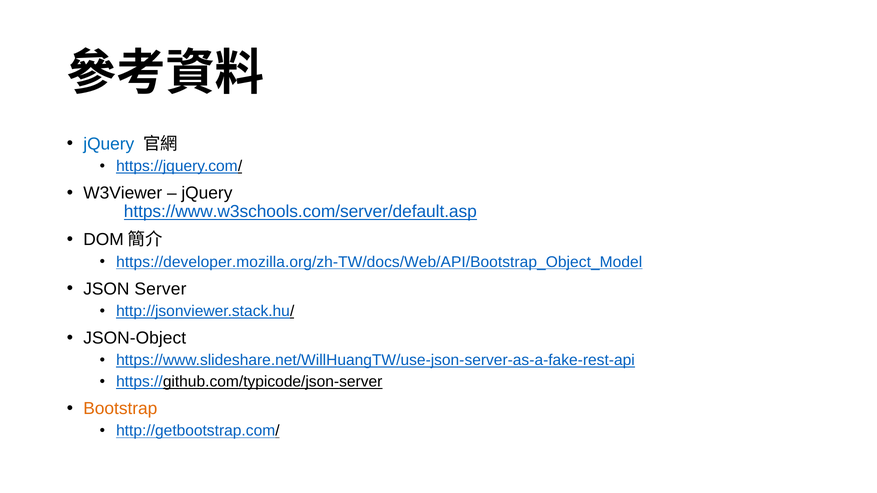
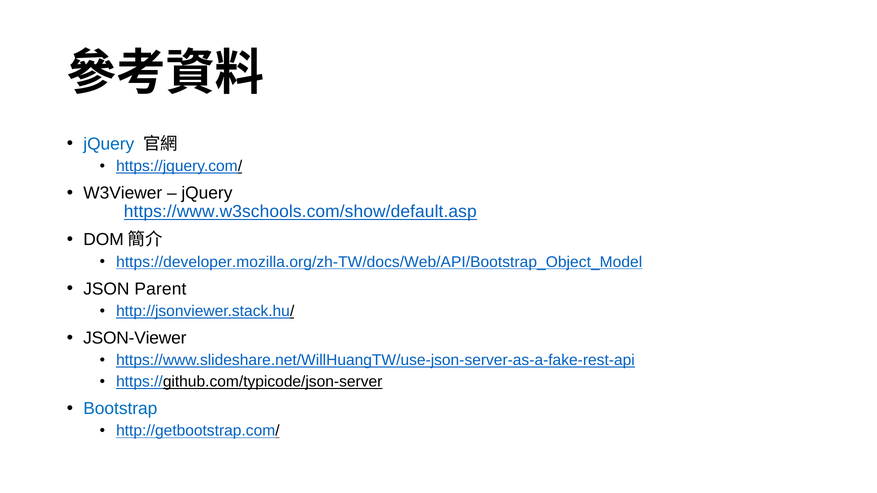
https://www.w3schools.com/server/default.asp: https://www.w3schools.com/server/default.asp -> https://www.w3schools.com/show/default.asp (300, 212)
Server: Server -> Parent (160, 289)
JSON-Object: JSON-Object -> JSON-Viewer (135, 338)
Bootstrap colour: orange -> blue (120, 409)
